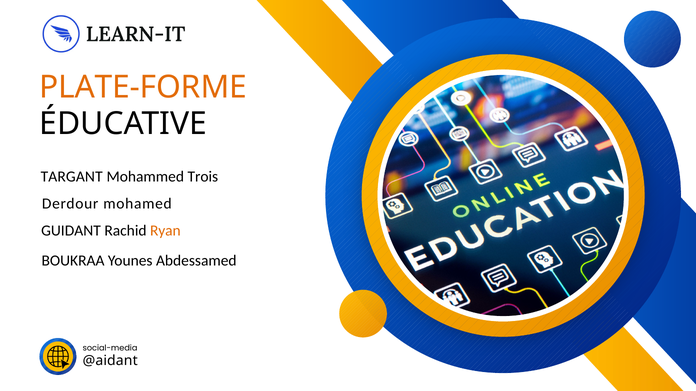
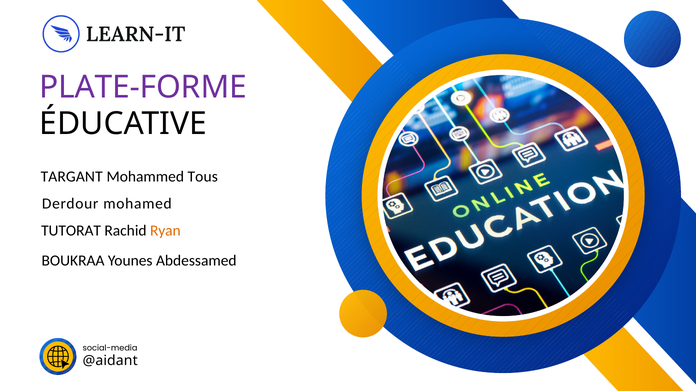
PLATE-FORME colour: orange -> purple (143, 88)
Trois: Trois -> Tous (203, 177)
GUIDANT: GUIDANT -> TUTORAT (71, 231)
